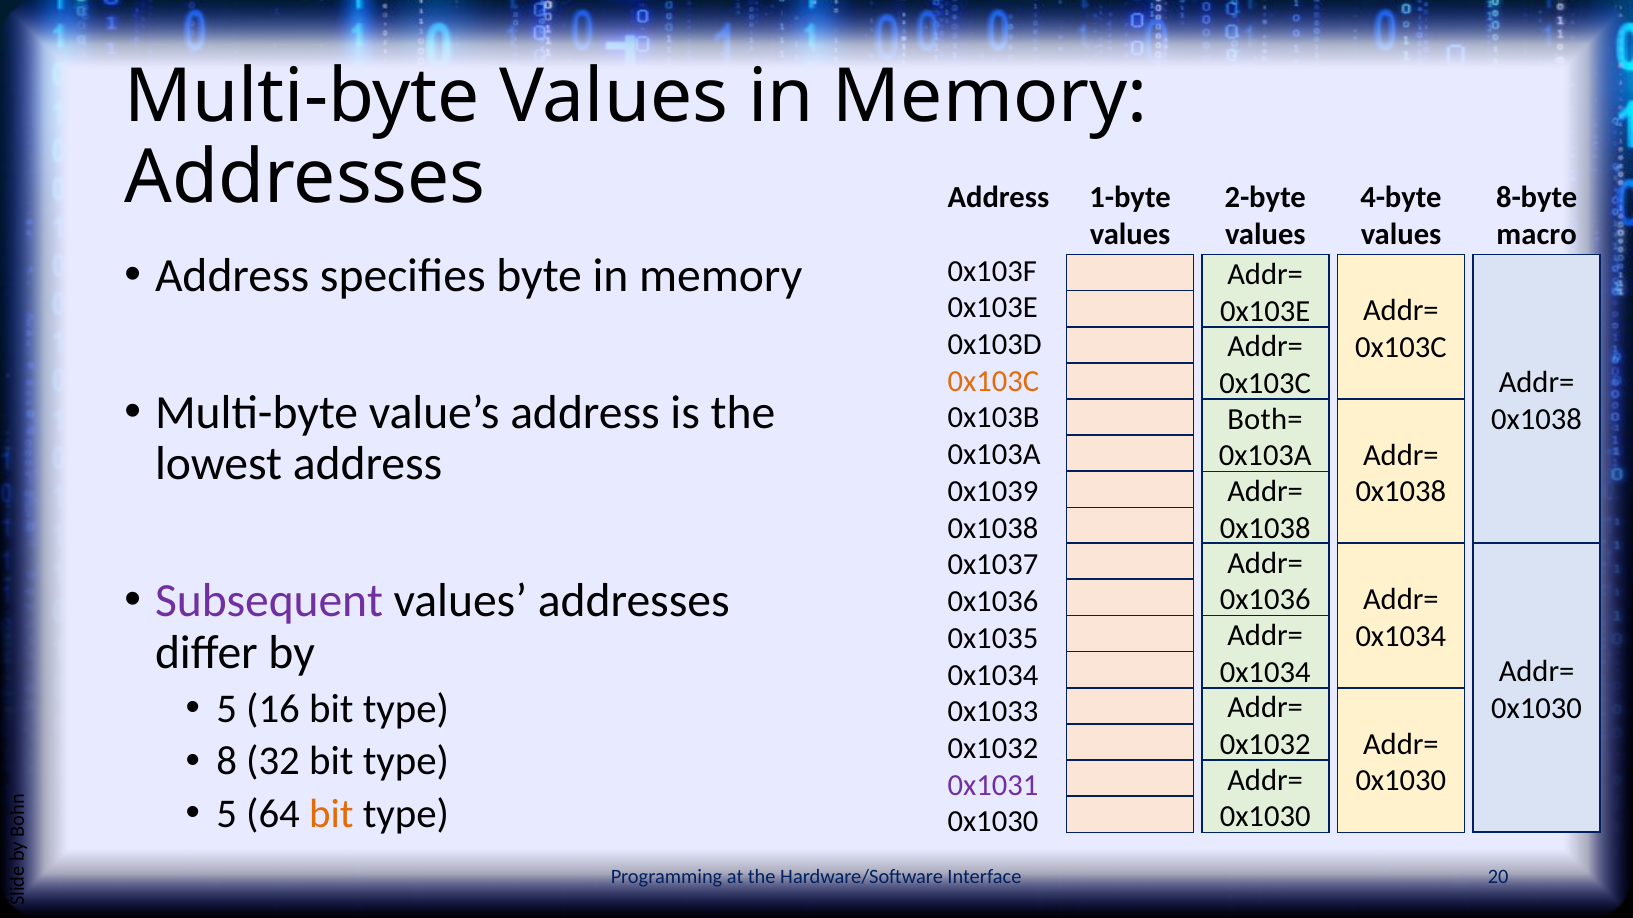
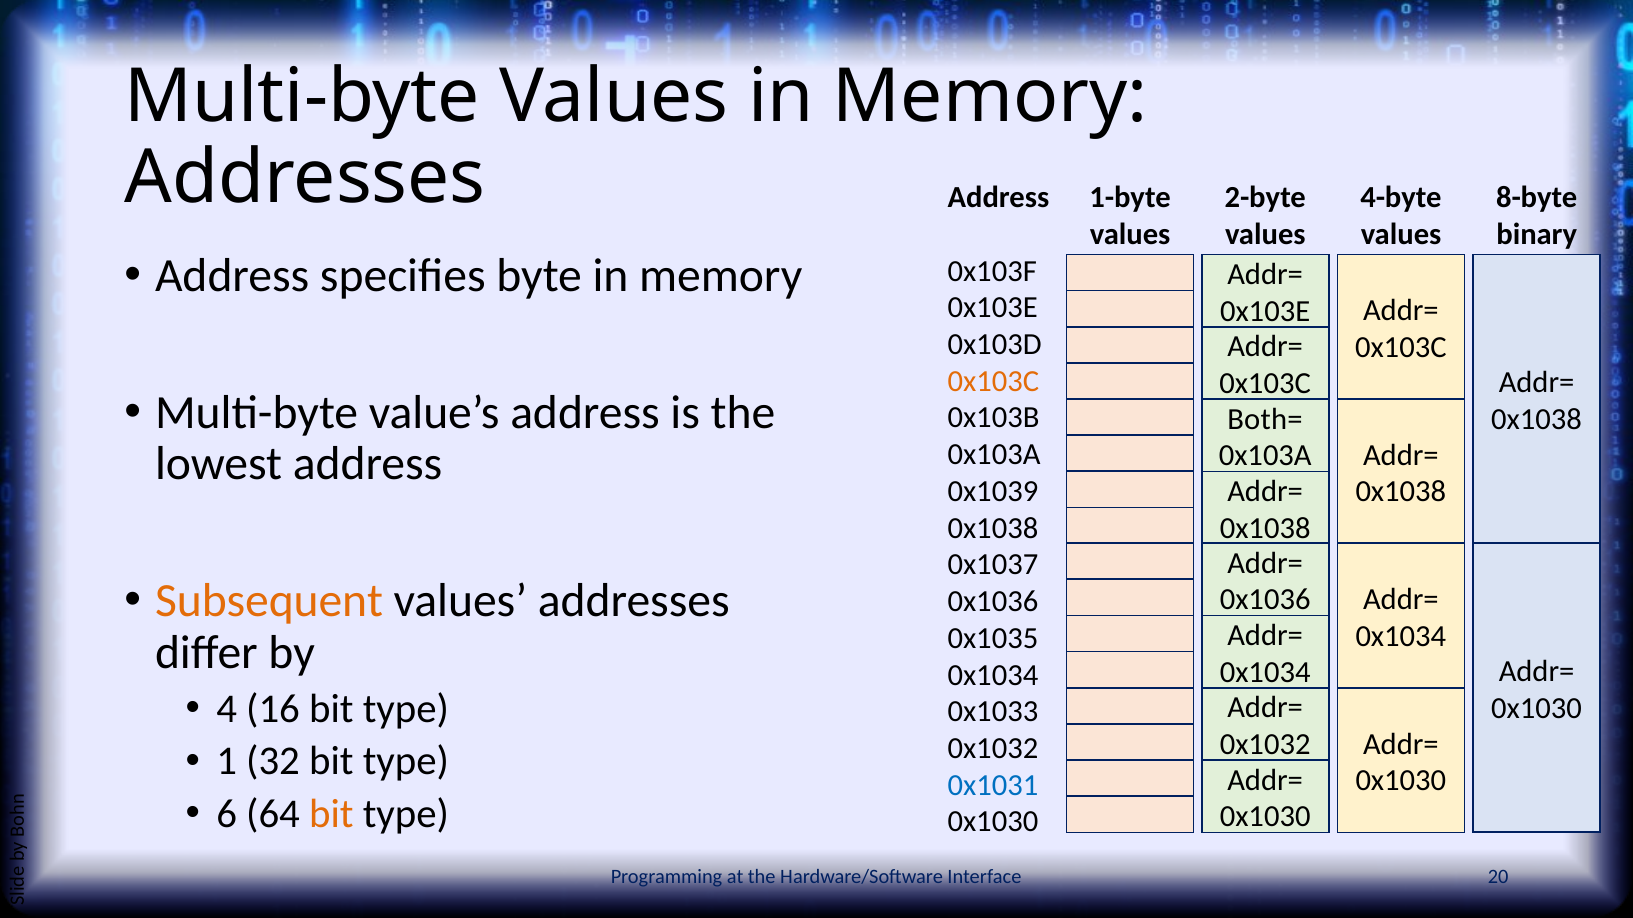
macro: macro -> binary (1537, 234)
Subsequent colour: purple -> orange (269, 601)
5: 5 -> 4 (227, 709)
8: 8 -> 1 (227, 762)
0x1031 colour: purple -> blue (993, 786)
5: 5 -> 6 (227, 814)
